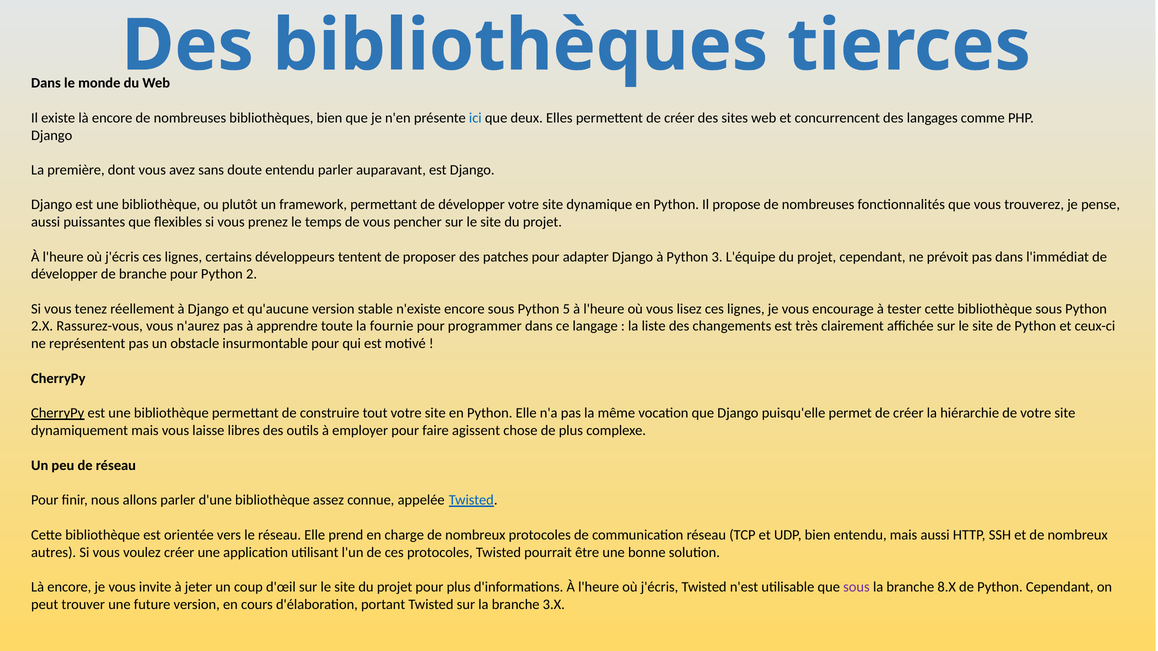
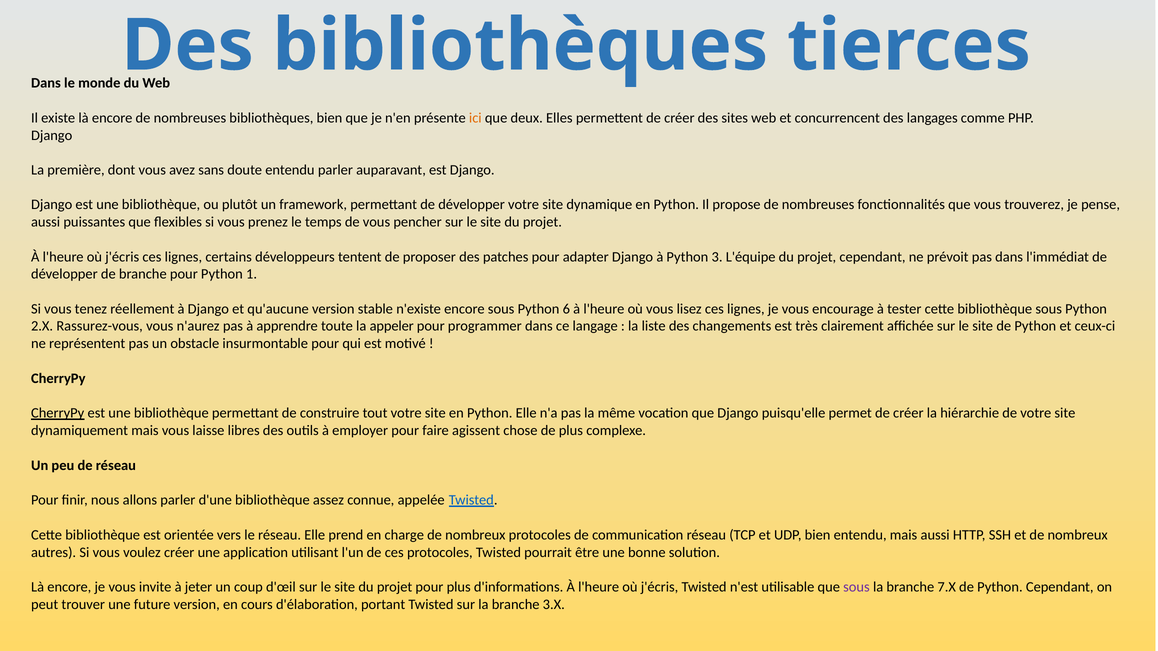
ici colour: blue -> orange (475, 118)
2: 2 -> 1 (252, 274)
5: 5 -> 6 (566, 309)
fournie: fournie -> appeler (392, 326)
8.X: 8.X -> 7.X (947, 587)
